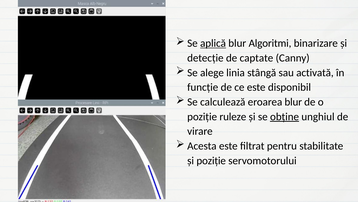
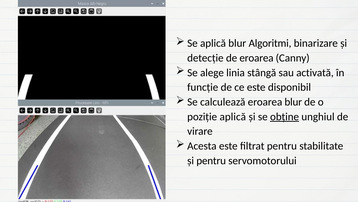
aplică underline: present -> none (213, 43)
de captate: captate -> eroarea (256, 58)
poziție ruleze: ruleze -> aplică (233, 116)
și poziție: poziție -> pentru (211, 160)
